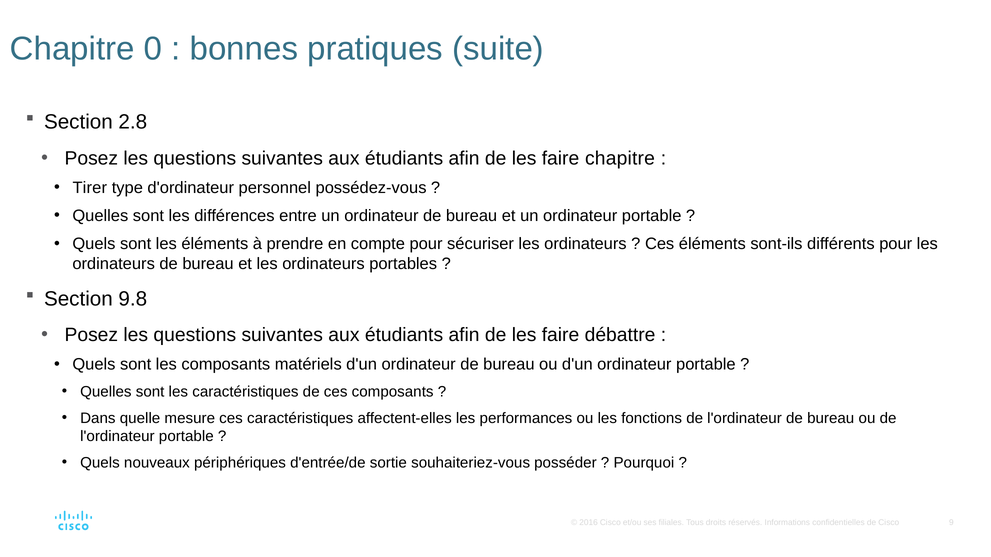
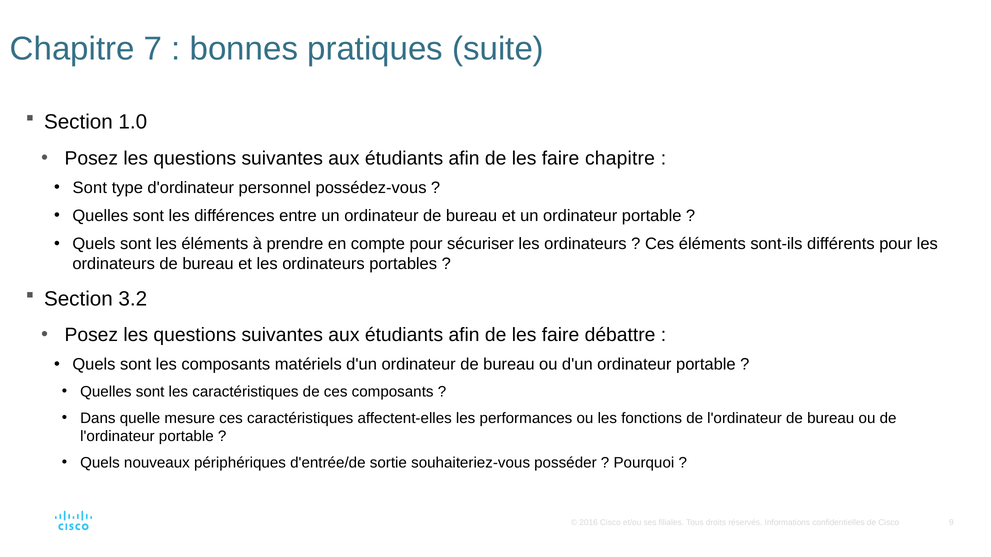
0: 0 -> 7 (153, 49)
2.8: 2.8 -> 1.0 (133, 122)
Tirer: Tirer -> Sont (90, 188)
9.8: 9.8 -> 3.2 (133, 299)
